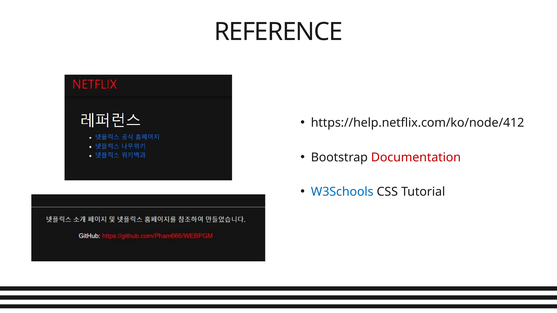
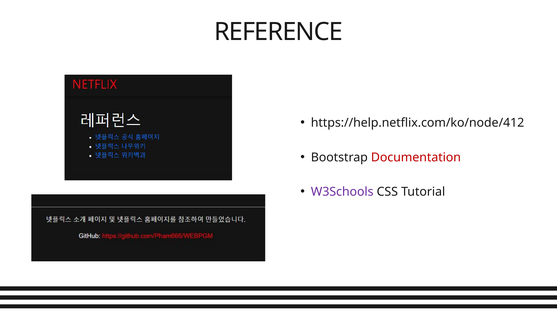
W3Schools colour: blue -> purple (342, 192)
